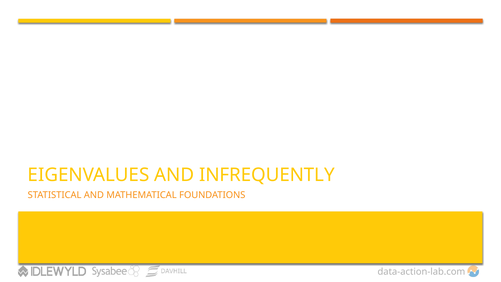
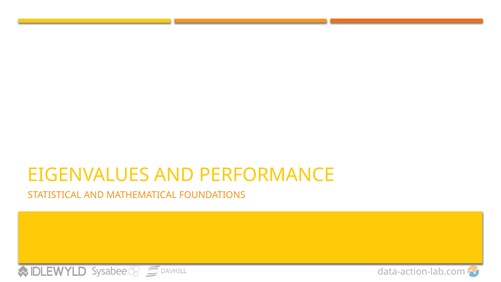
INFREQUENTLY: INFREQUENTLY -> PERFORMANCE (267, 175)
